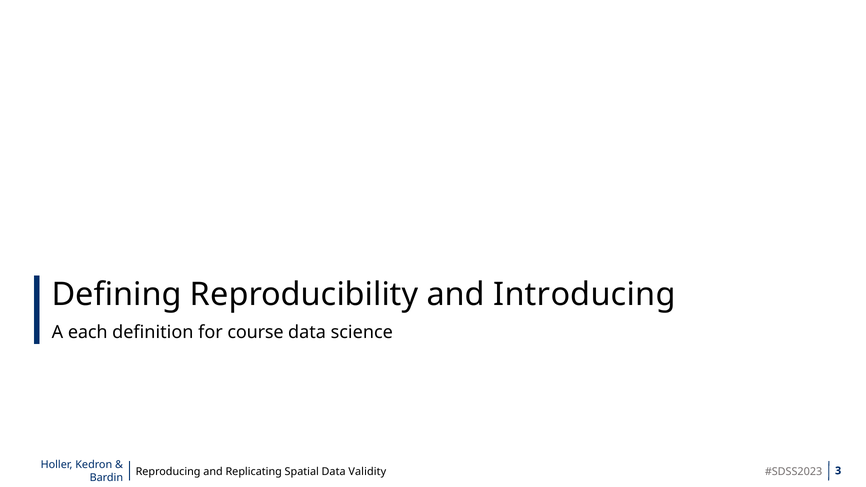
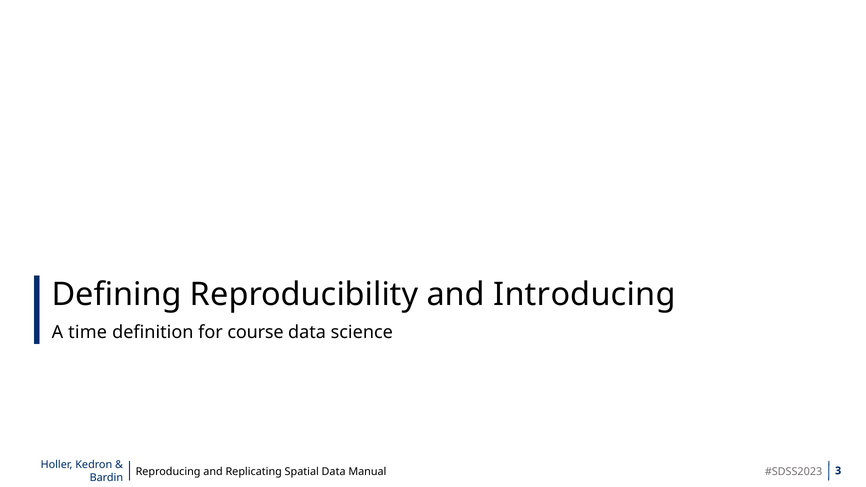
each: each -> time (88, 333)
Validity: Validity -> Manual (367, 472)
